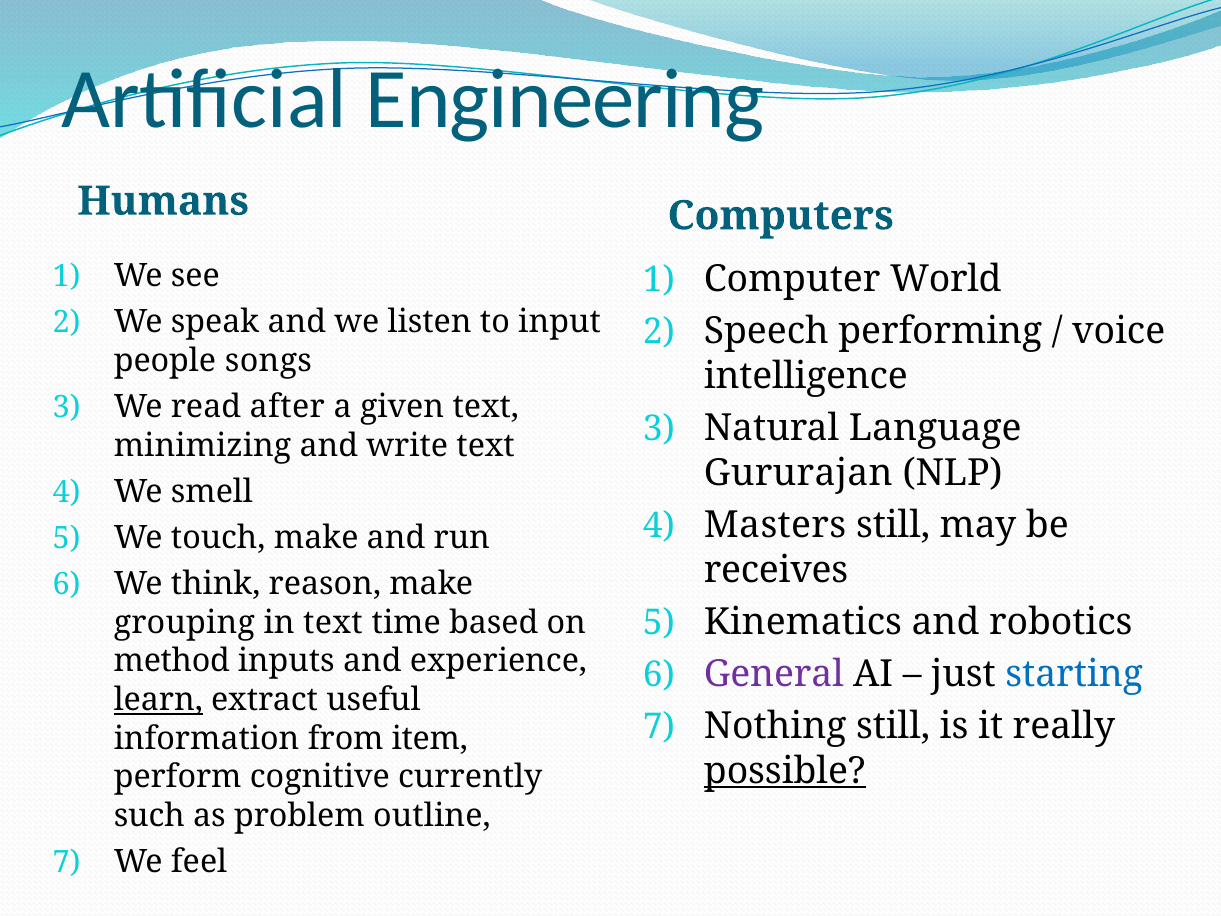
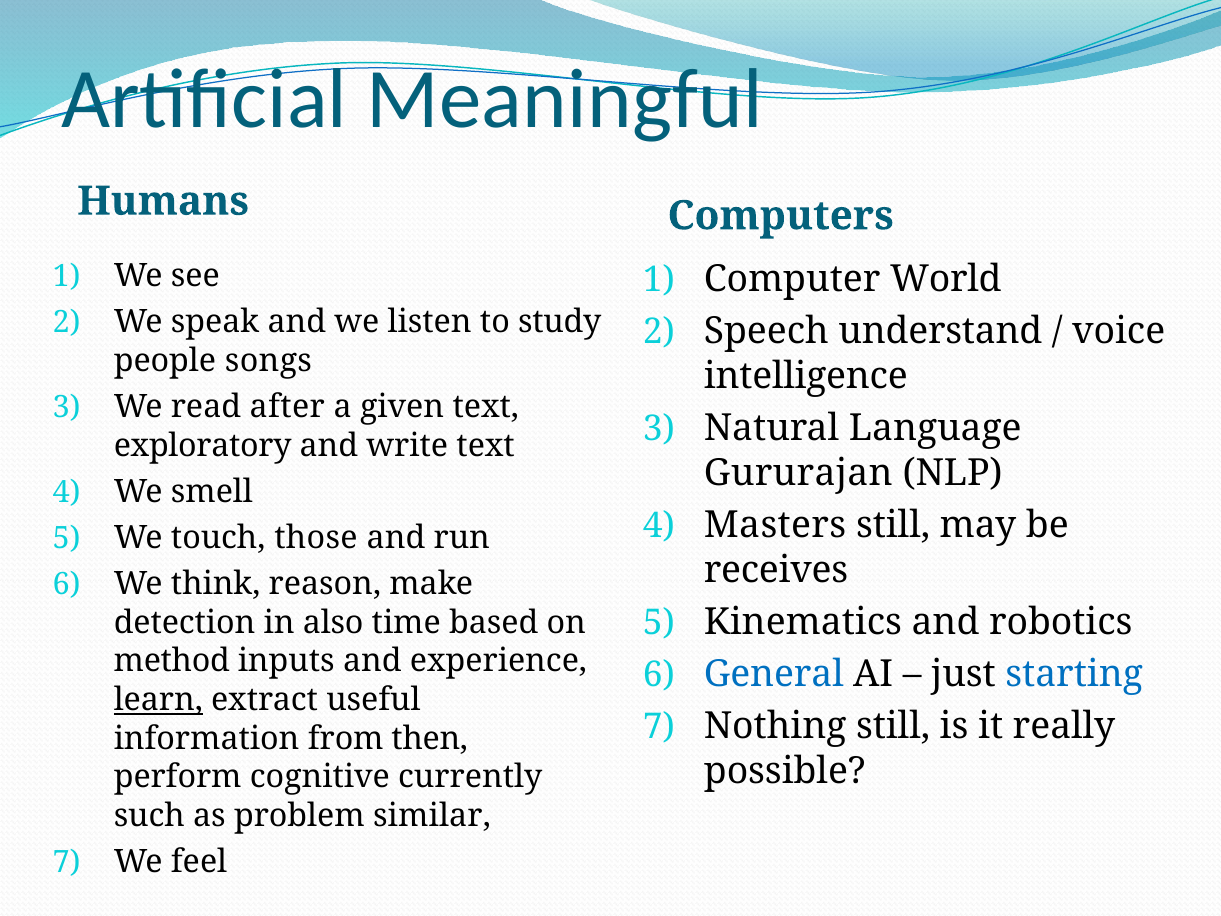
Engineering: Engineering -> Meaningful (565, 100)
input: input -> study (560, 322)
performing: performing -> understand (940, 331)
minimizing: minimizing -> exploratory (203, 445)
touch make: make -> those (316, 538)
grouping: grouping -> detection (185, 622)
in text: text -> also (333, 622)
General colour: purple -> blue (774, 674)
item: item -> then (430, 738)
possible underline: present -> none (785, 771)
outline: outline -> similar (432, 816)
